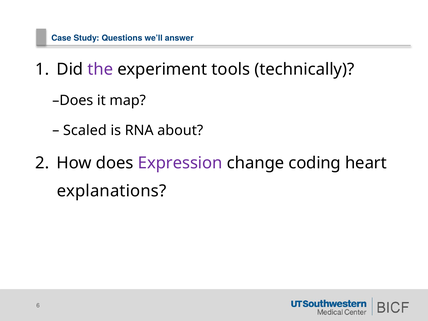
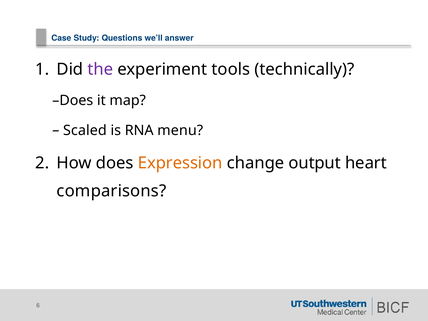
about: about -> menu (180, 130)
Expression colour: purple -> orange (180, 163)
coding: coding -> output (315, 163)
explanations: explanations -> comparisons (111, 191)
